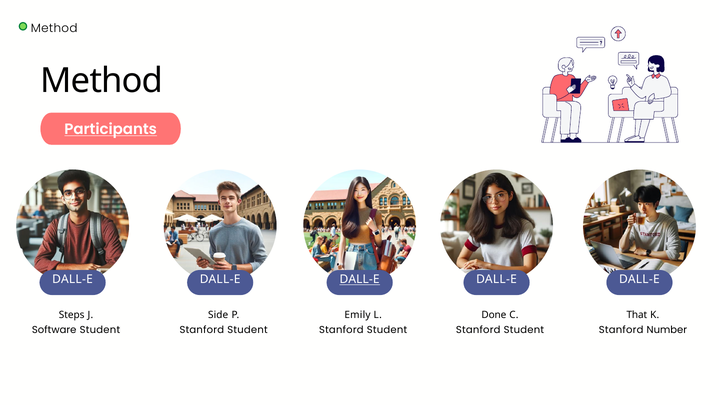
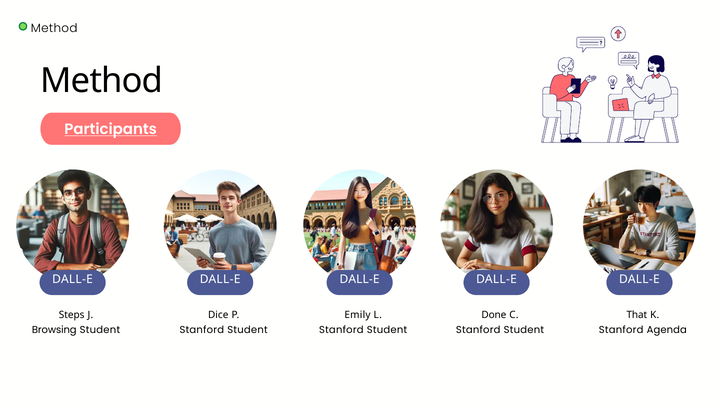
DALL-E underline: present -> none (360, 279)
Side: Side -> Dice (218, 314)
Software: Software -> Browsing (54, 329)
Number: Number -> Agenda (667, 329)
